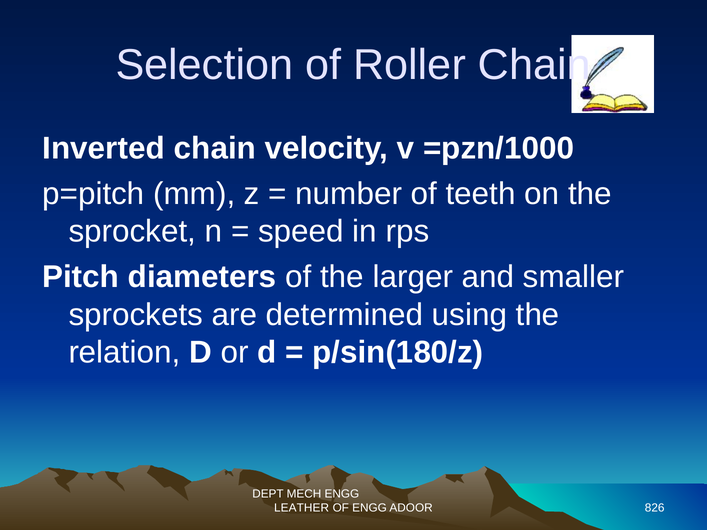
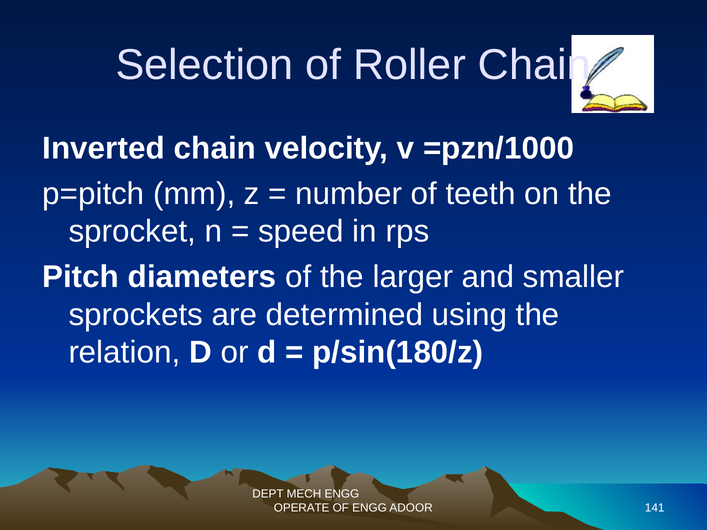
LEATHER: LEATHER -> OPERATE (302, 508)
826: 826 -> 141 (655, 508)
